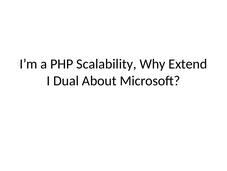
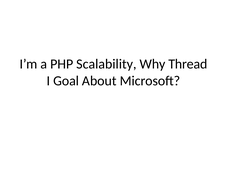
Extend: Extend -> Thread (188, 64)
Dual: Dual -> Goal (66, 80)
